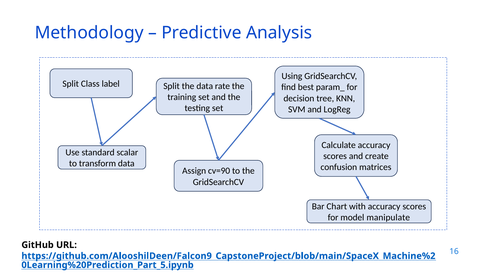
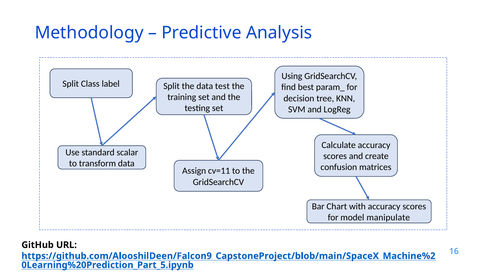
rate: rate -> test (222, 86)
cv=90: cv=90 -> cv=11 (219, 171)
